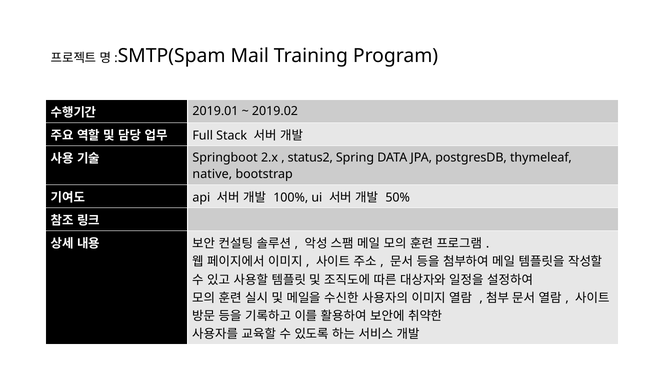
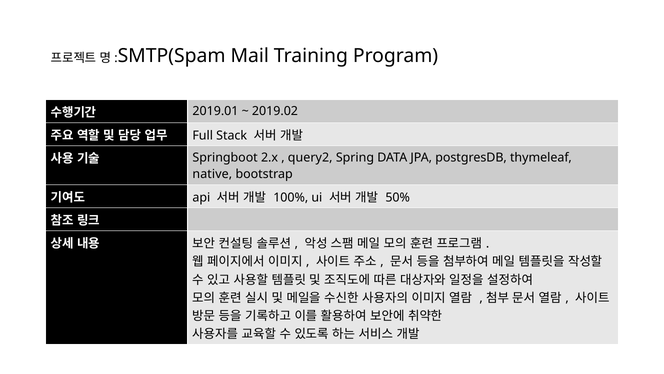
status2: status2 -> query2 (310, 157)
